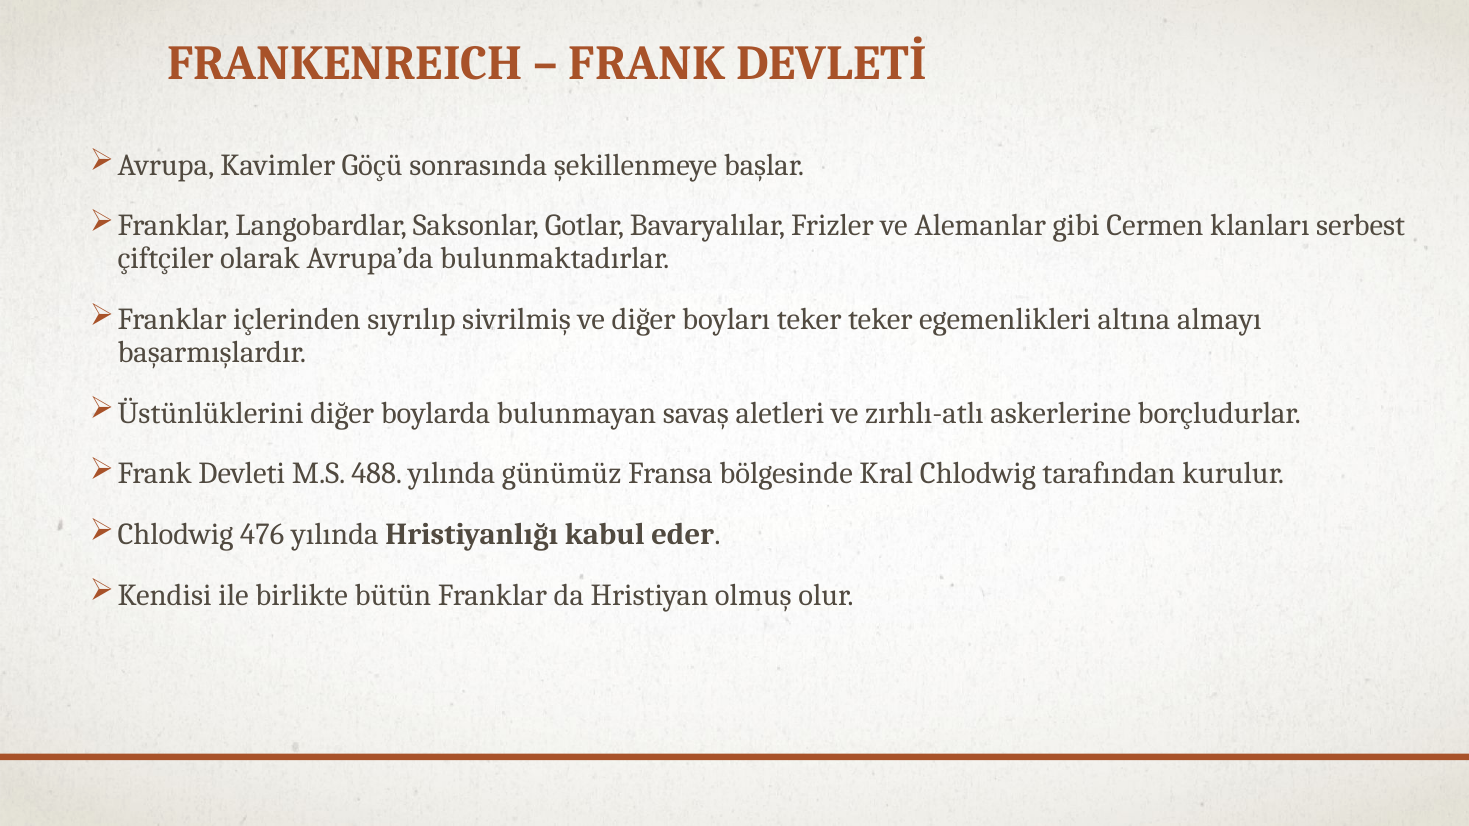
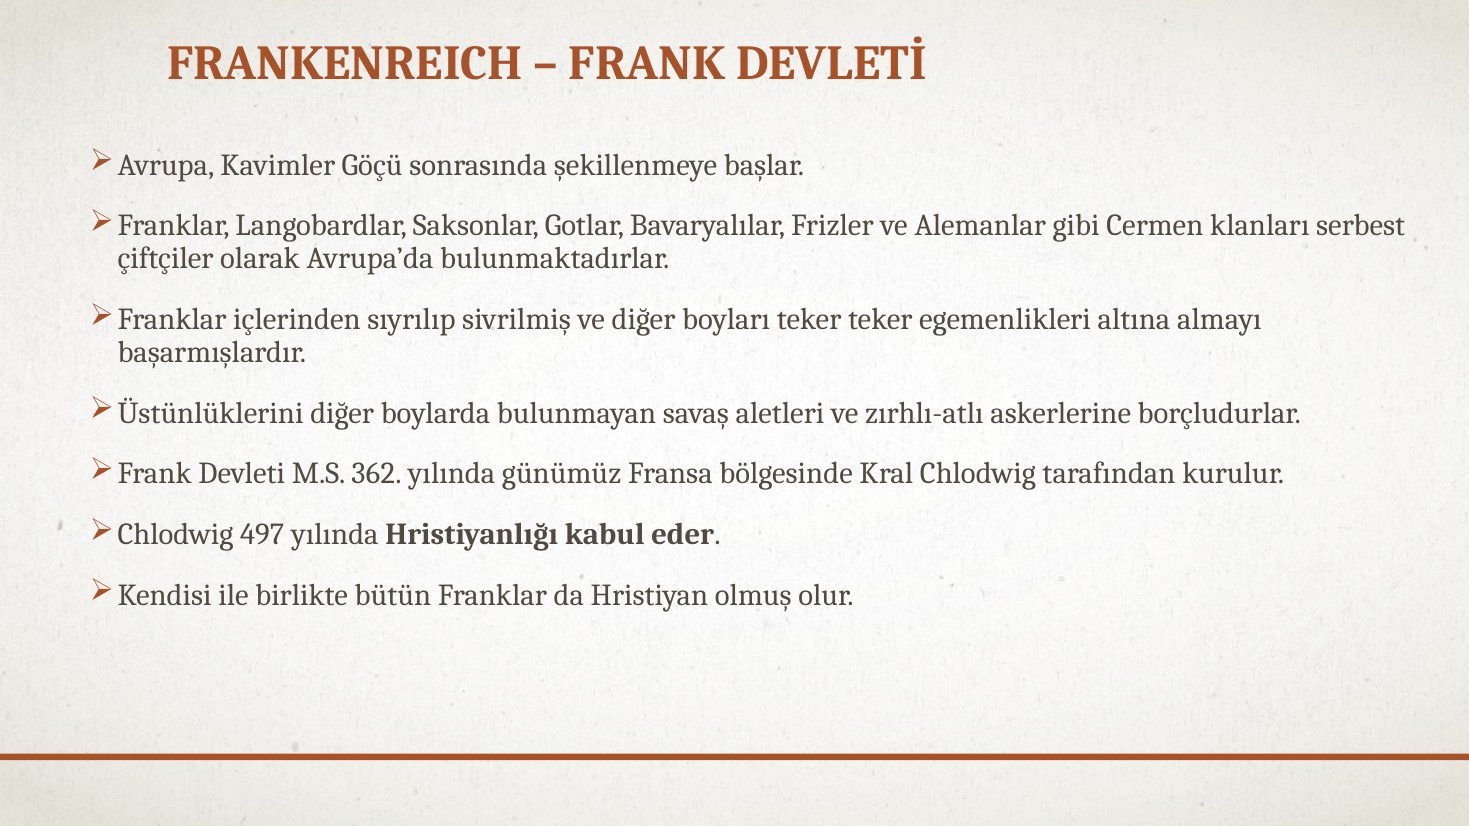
488: 488 -> 362 (376, 474)
476: 476 -> 497 (262, 535)
